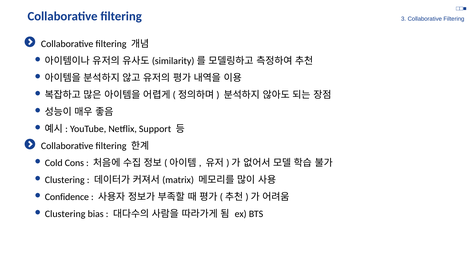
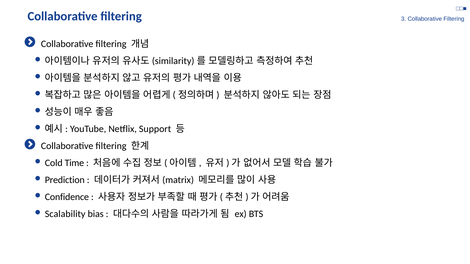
Cons: Cons -> Time (74, 163)
Clustering: Clustering -> Prediction (65, 180)
Clustering: Clustering -> Scalability (65, 214)
